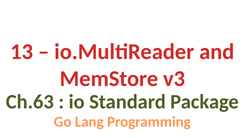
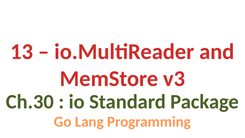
Ch.63: Ch.63 -> Ch.30 (30, 102)
